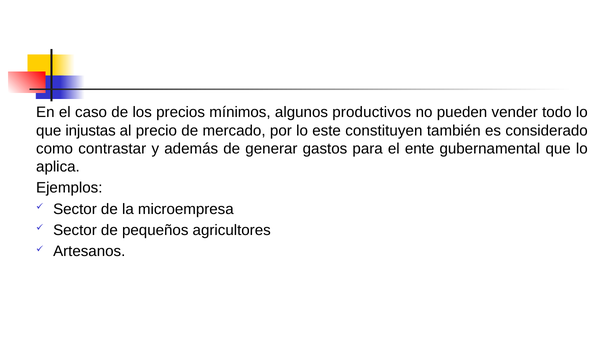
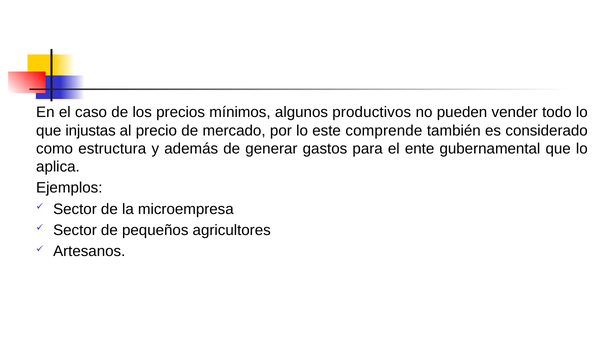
constituyen: constituyen -> comprende (384, 131)
contrastar: contrastar -> estructura (112, 149)
